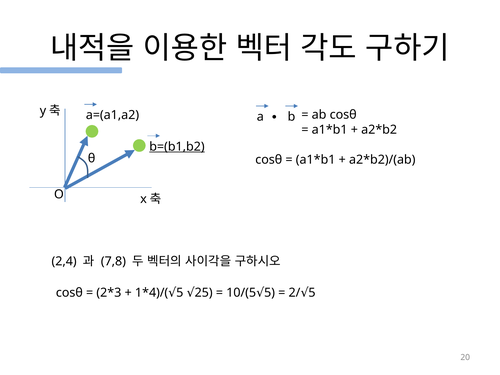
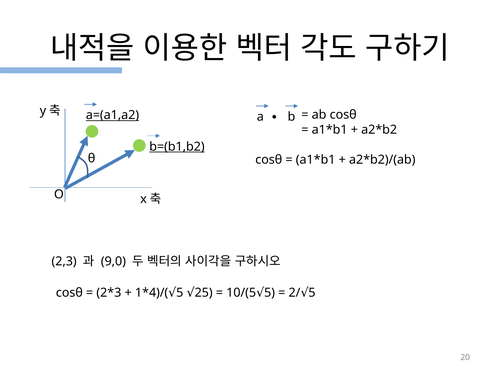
a=(a1,a2 underline: none -> present (112, 115)
2,4: 2,4 -> 2,3 (64, 261)
7,8: 7,8 -> 9,0 (113, 261)
